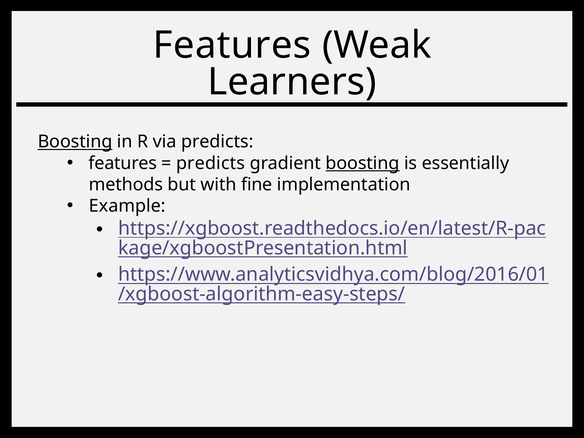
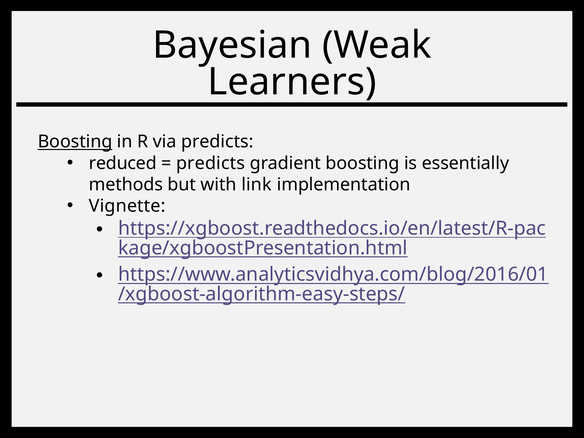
Features: Features -> Bayesian (232, 45)
features: features -> reduced (123, 163)
boosting underline: present -> none (363, 163)
fine: fine -> link (257, 185)
Example: Example -> Vignette (127, 206)
